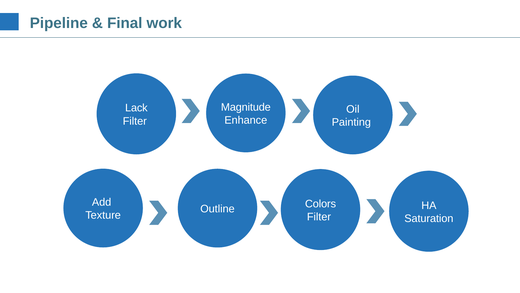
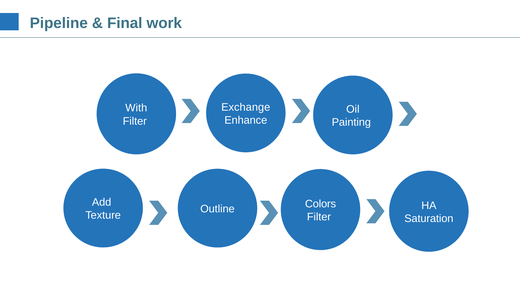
Magnitude: Magnitude -> Exchange (246, 107)
Lack: Lack -> With (136, 108)
